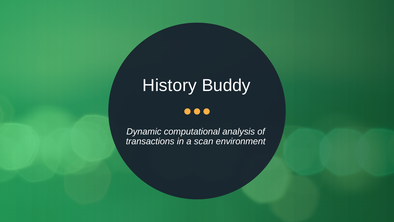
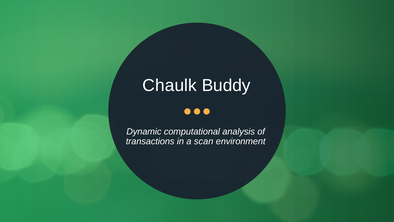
History: History -> Chaulk (170, 85)
